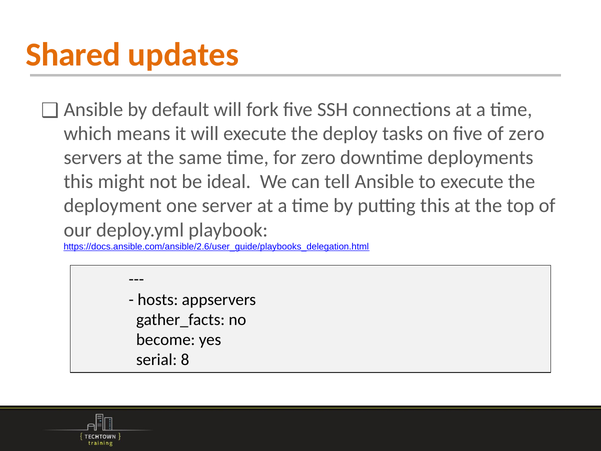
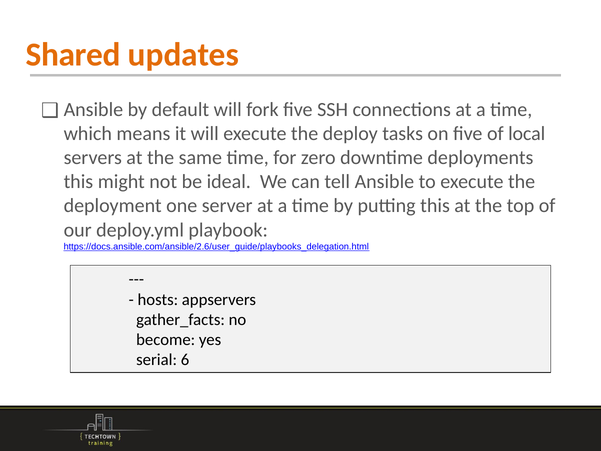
of zero: zero -> local (527, 134)
8: 8 -> 6 (185, 359)
